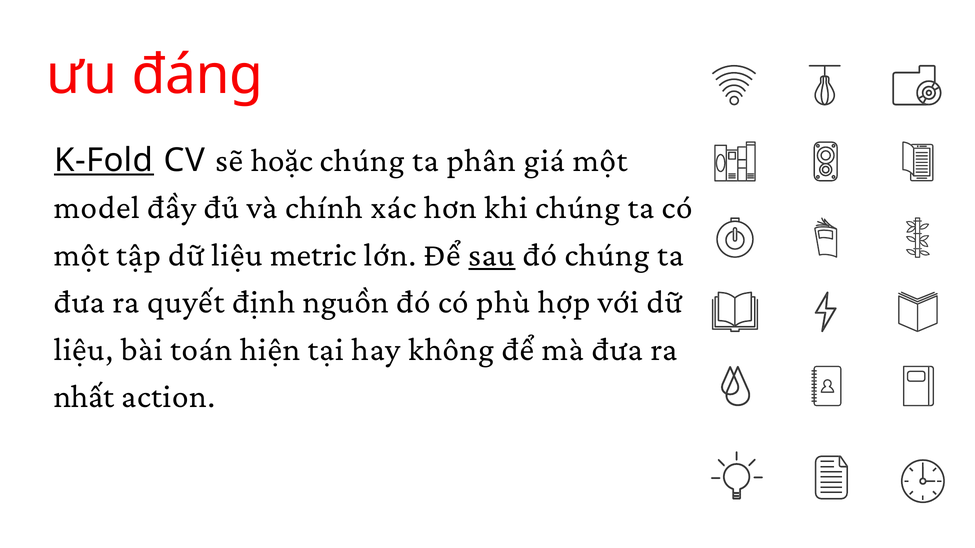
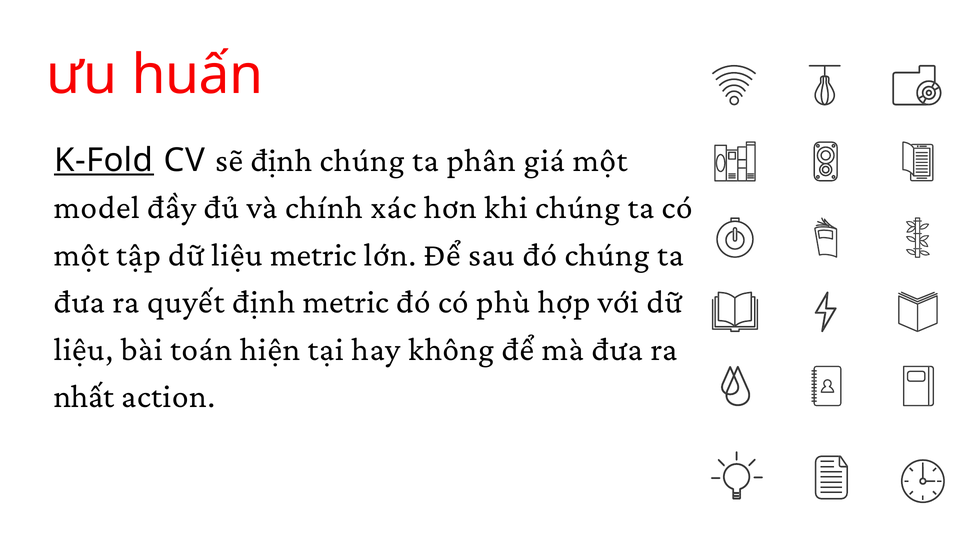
đáng: đáng -> huấn (197, 75)
sẽ hoặc: hoặc -> định (282, 160)
sau underline: present -> none (492, 255)
định nguồn: nguồn -> metric (346, 302)
